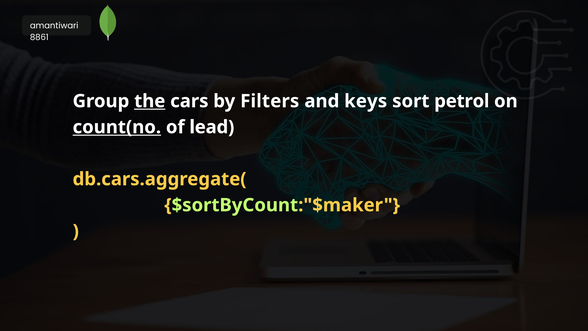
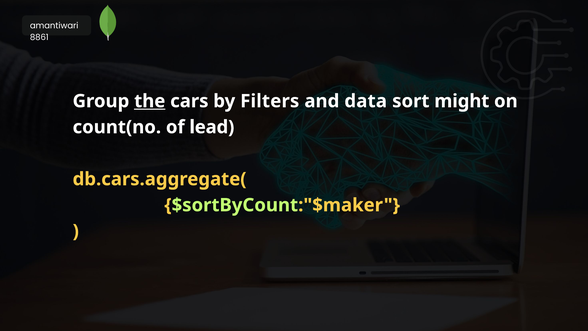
keys: keys -> data (366, 101)
petrol: petrol -> might (462, 101)
count(no underline: present -> none (117, 127)
